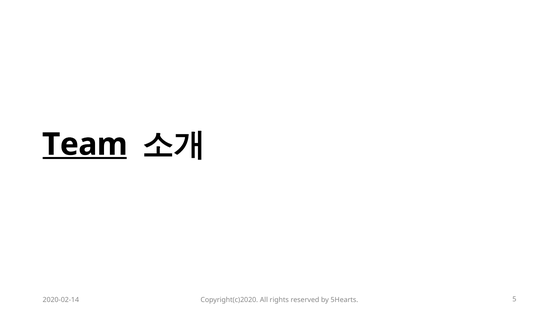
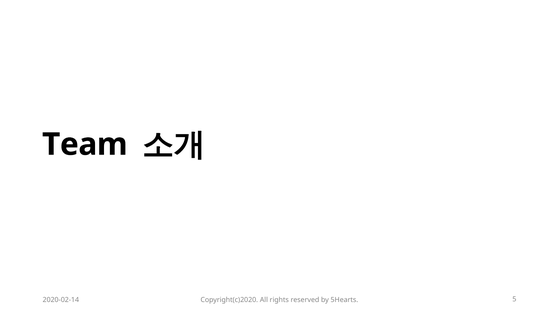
Team underline: present -> none (85, 145)
